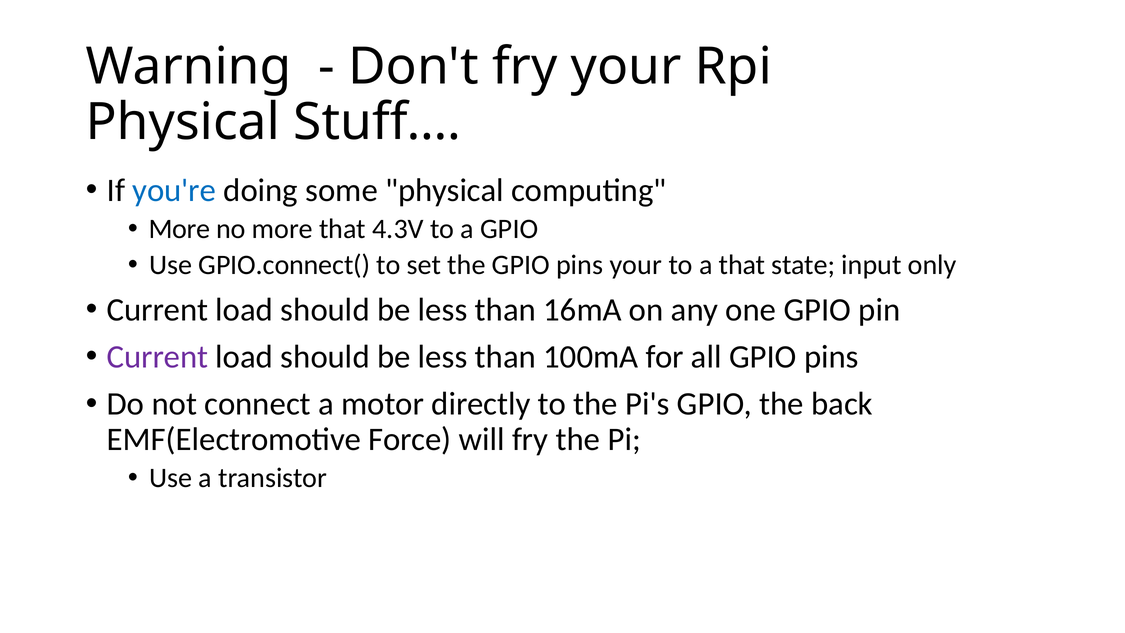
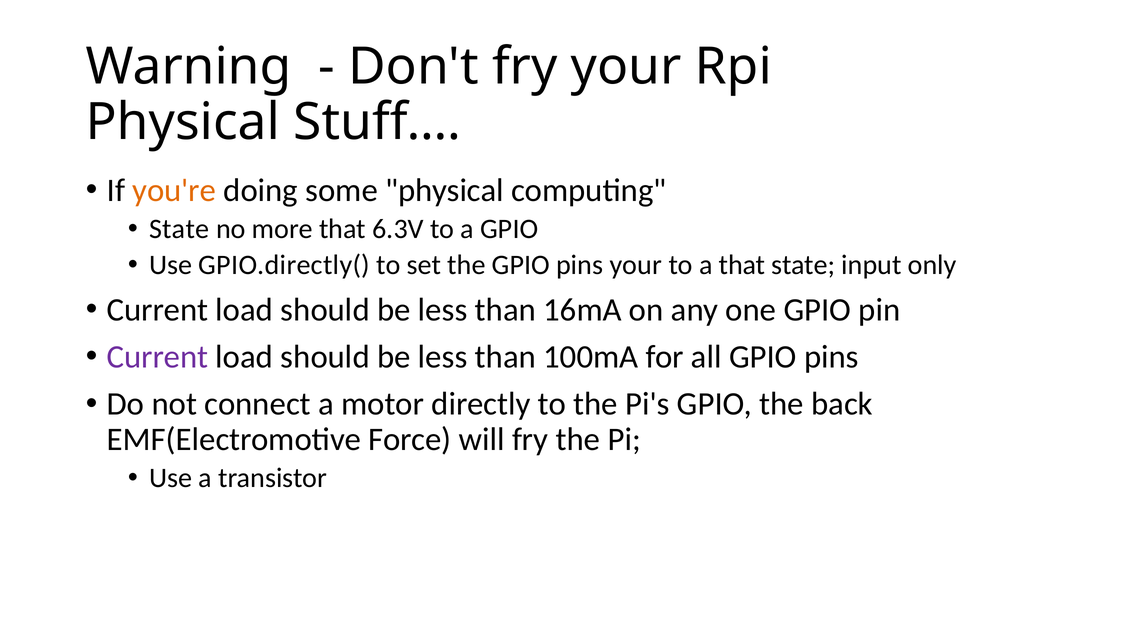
you're colour: blue -> orange (174, 190)
More: More -> State (179, 229)
4.3V: 4.3V -> 6.3V (398, 229)
GPIO.connect(: GPIO.connect( -> GPIO.directly( (284, 265)
